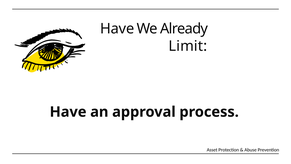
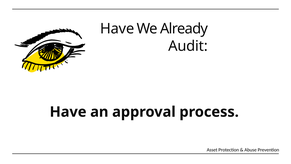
Limit: Limit -> Audit (188, 46)
